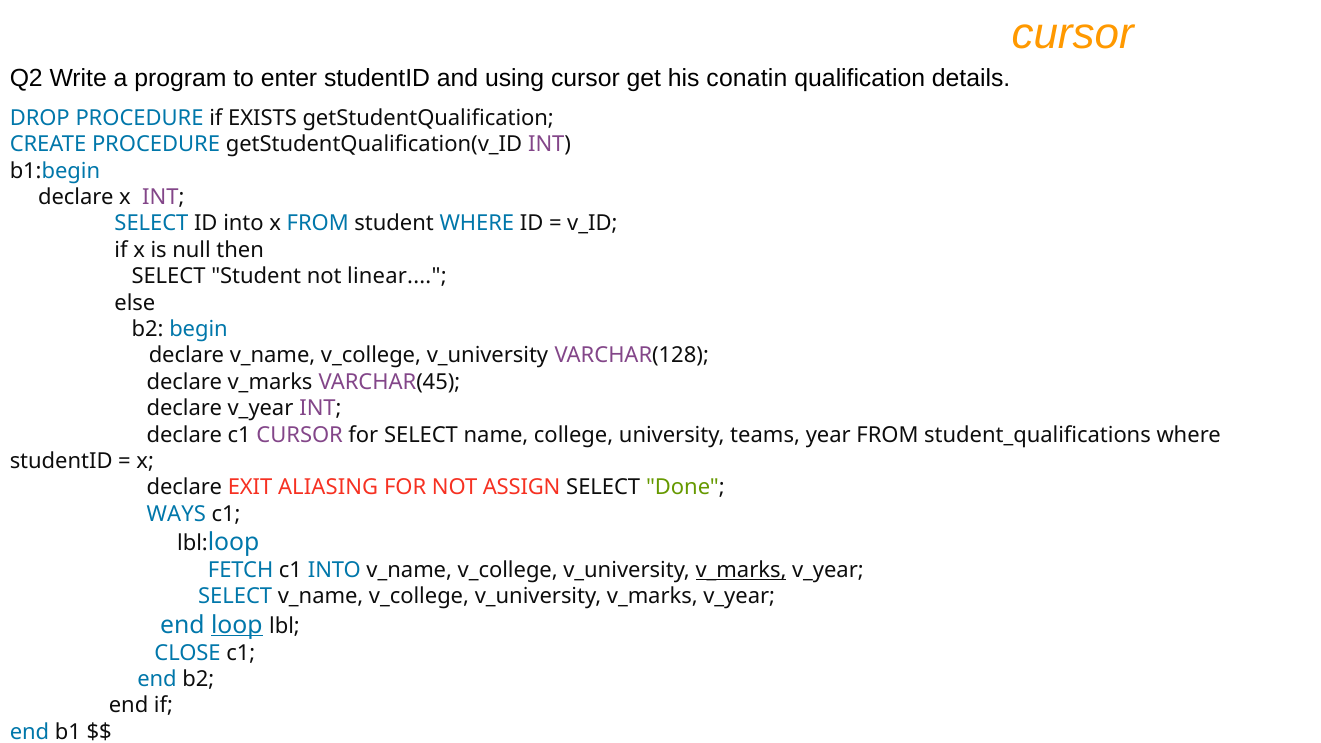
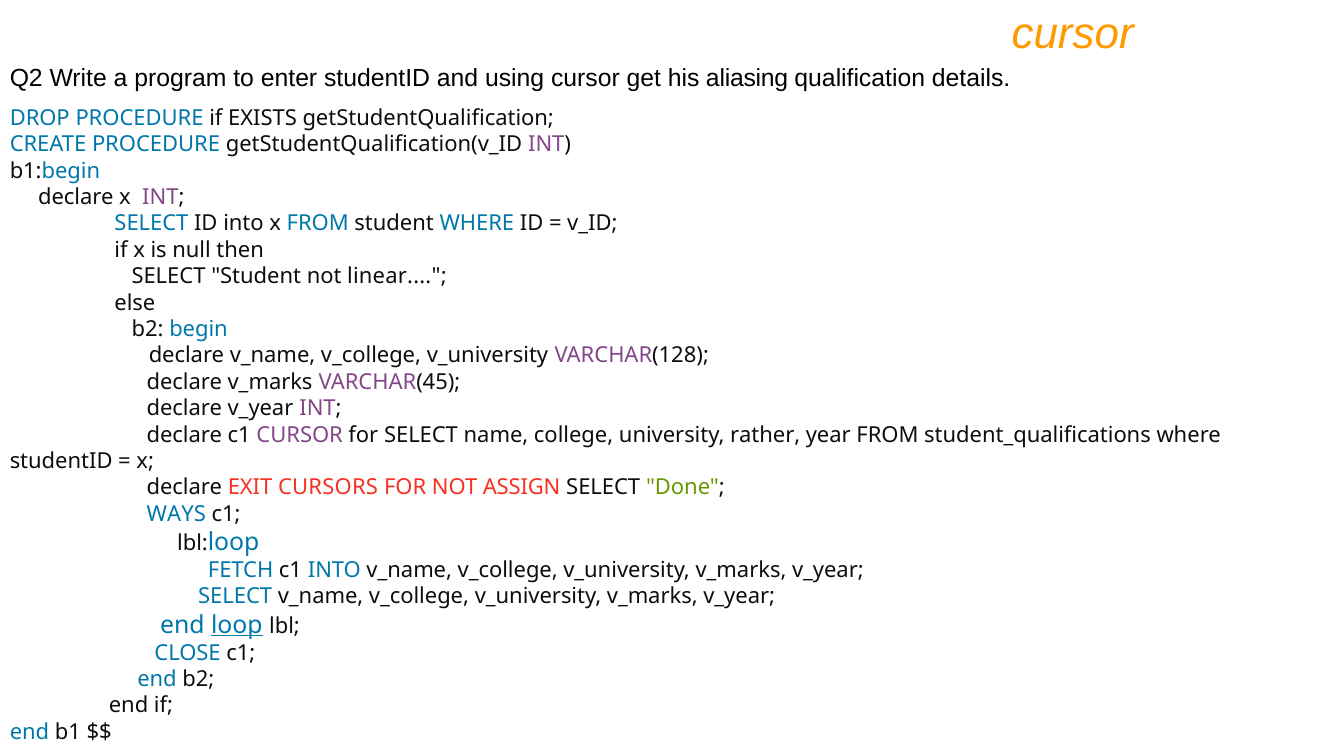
conatin: conatin -> aliasing (747, 78)
teams: teams -> rather (765, 435)
ALIASING: ALIASING -> CURSORS (328, 488)
v_marks underline: present -> none (741, 570)
